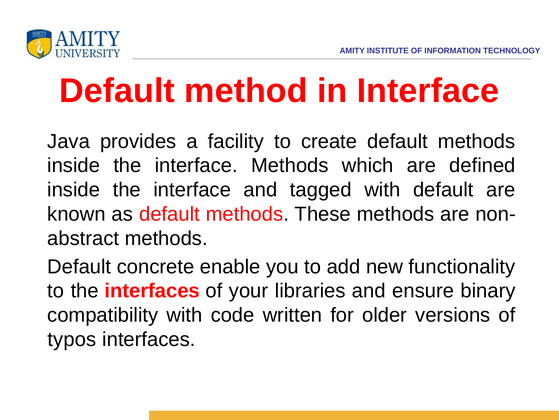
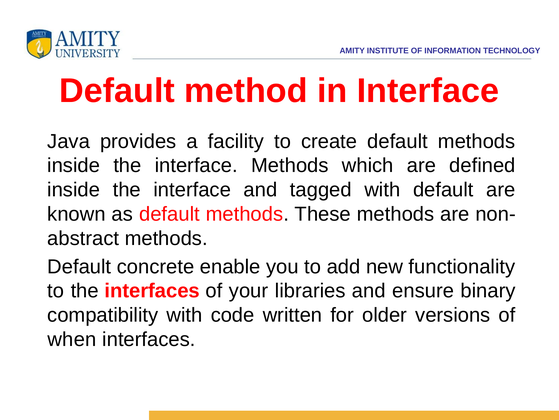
typos: typos -> when (72, 339)
